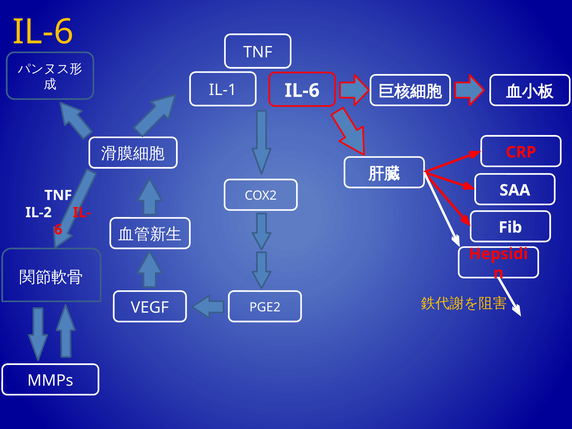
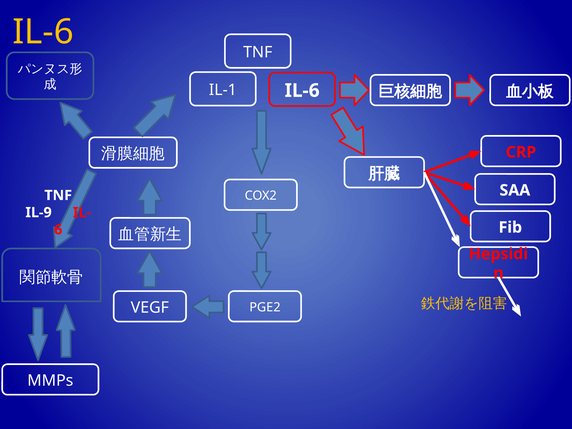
IL-2: IL-2 -> IL-9 (39, 213)
